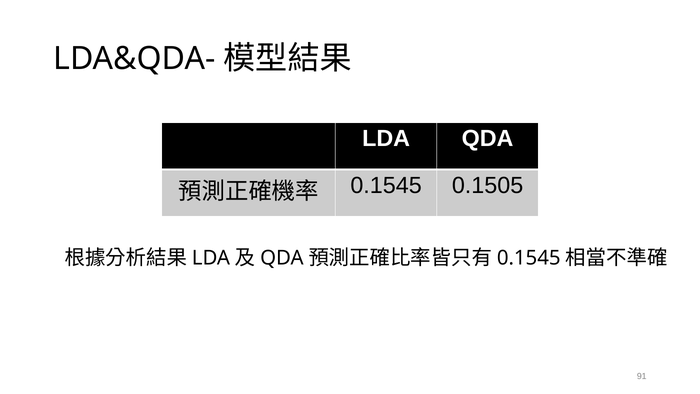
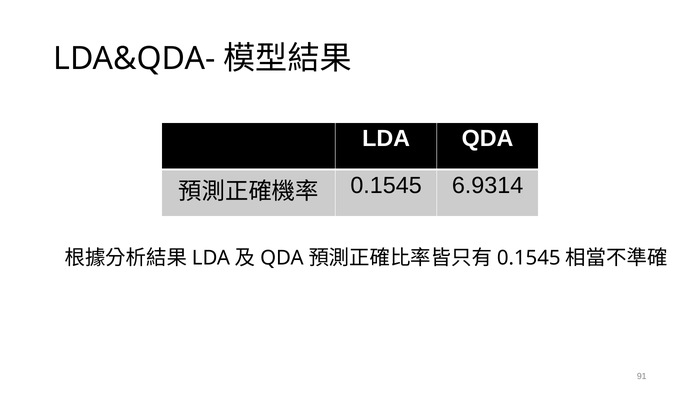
0.1505: 0.1505 -> 6.9314 (488, 186)
